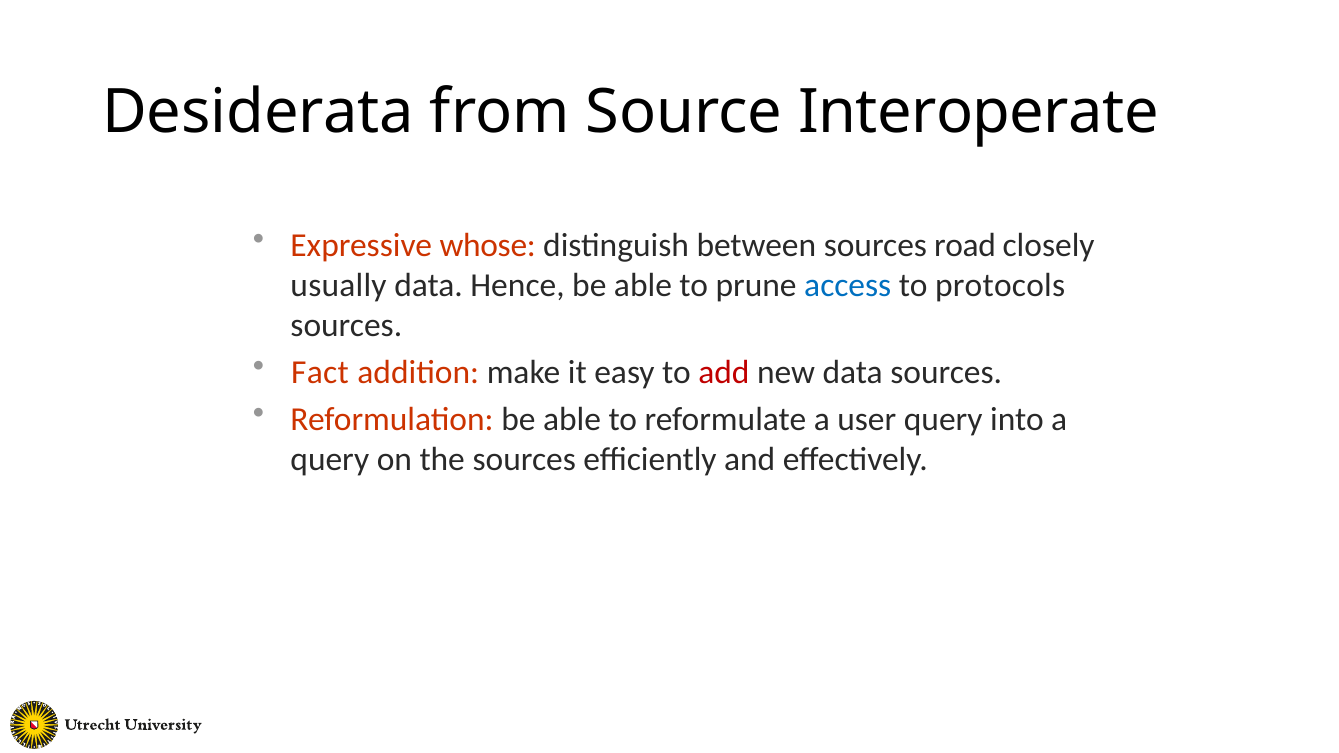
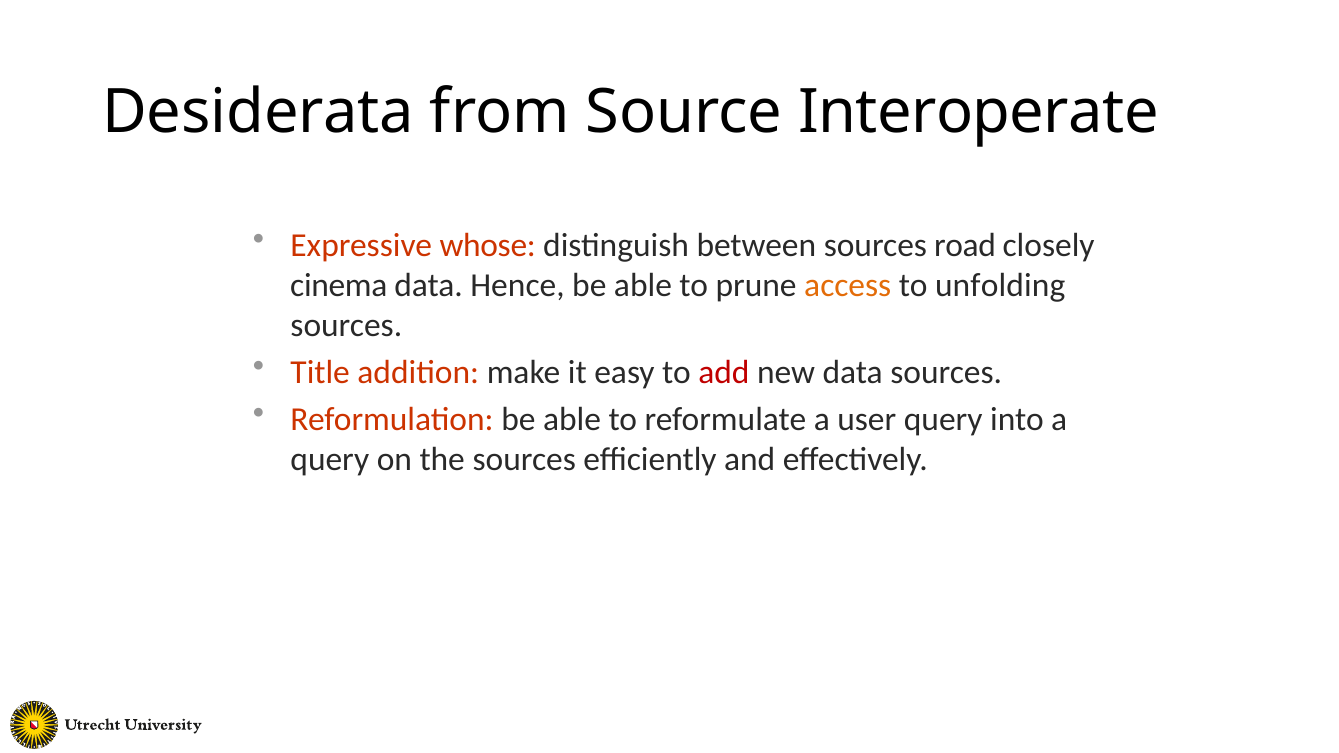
usually: usually -> cinema (339, 285)
access colour: blue -> orange (848, 285)
protocols: protocols -> unfolding (1000, 285)
Fact: Fact -> Title (320, 372)
